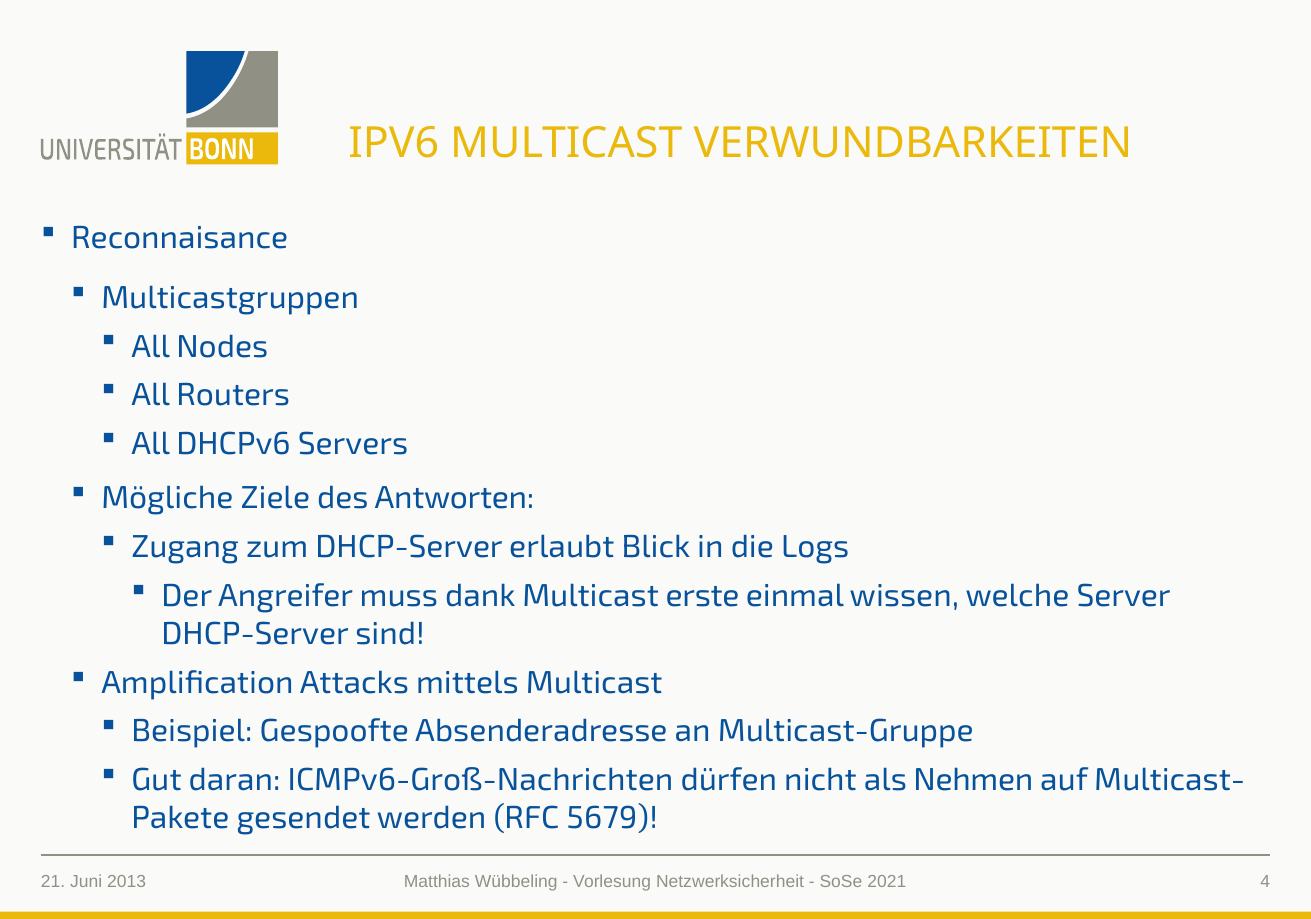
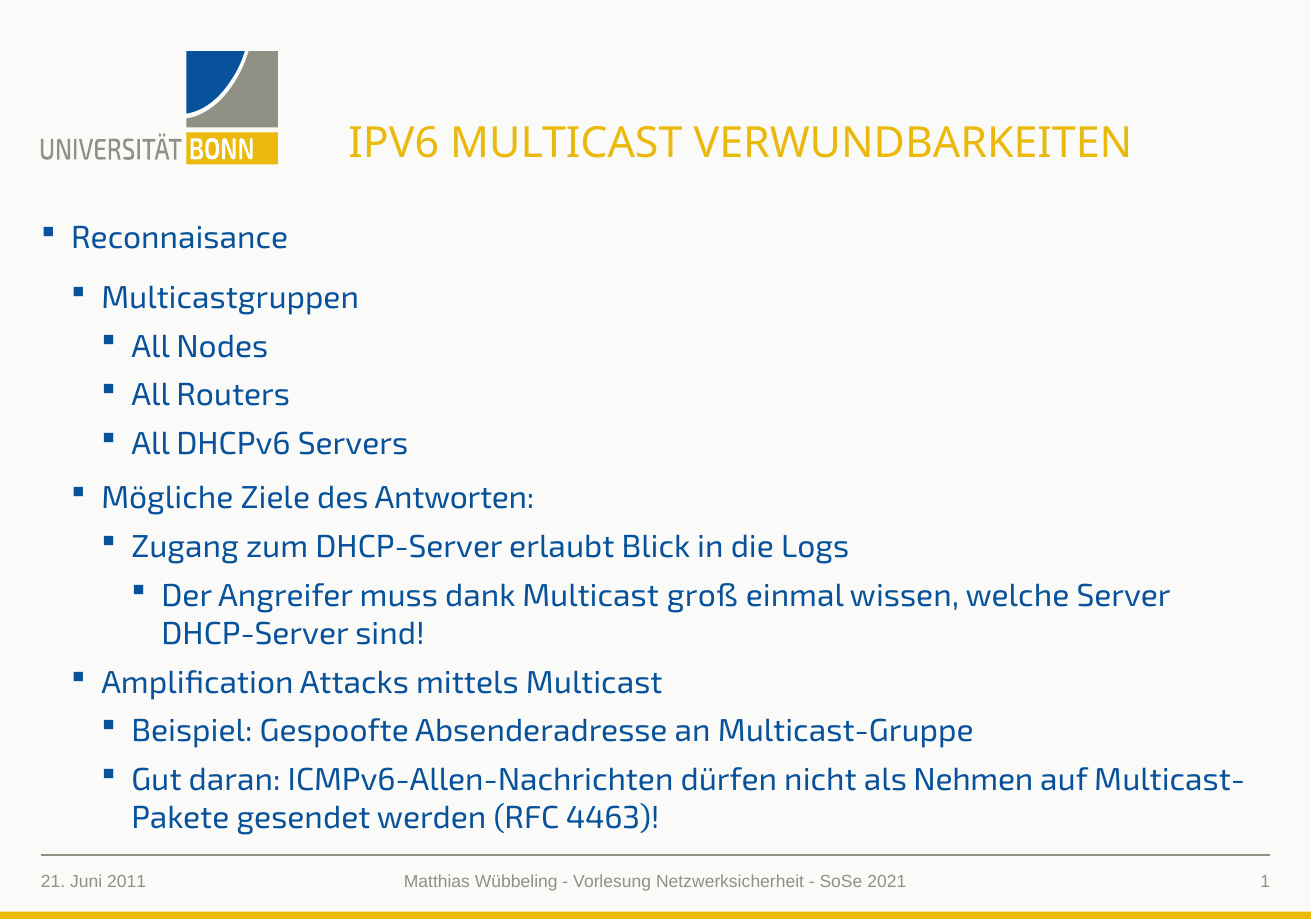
erste: erste -> groß (702, 596)
ICMPv6-Groß-Nachrichten: ICMPv6-Groß-Nachrichten -> ICMPv6-Allen-Nachrichten (481, 780)
5679: 5679 -> 4463 (613, 819)
2013: 2013 -> 2011 (127, 882)
4: 4 -> 1 (1265, 882)
